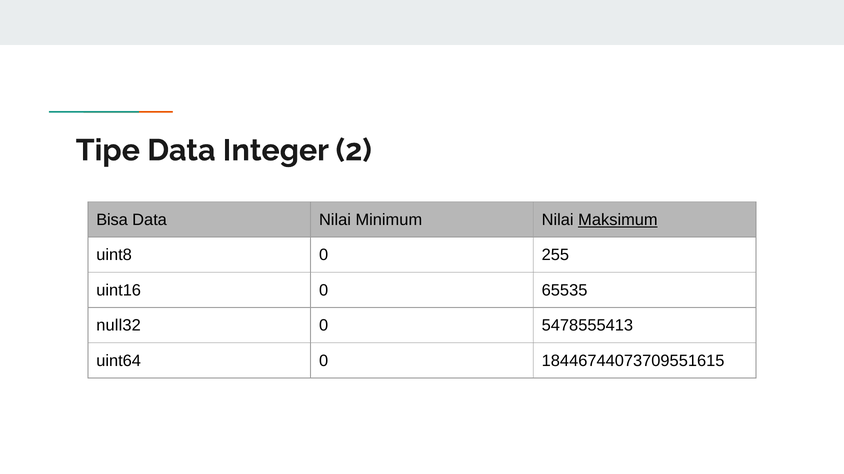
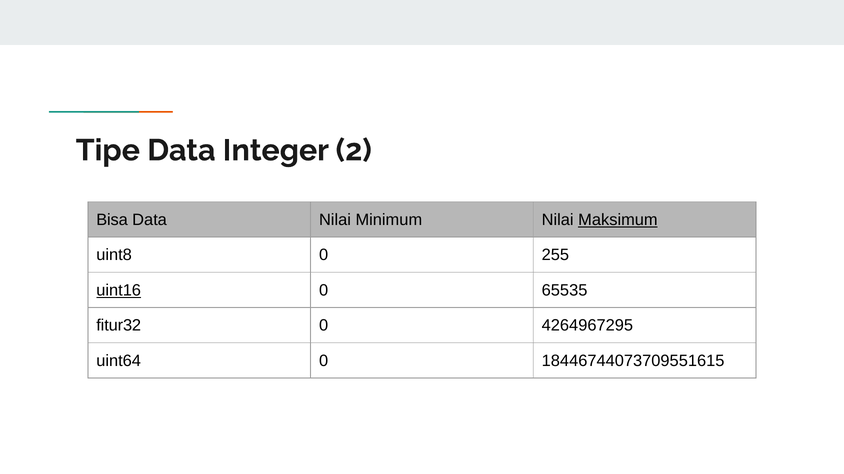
uint16 underline: none -> present (119, 291)
null32: null32 -> fitur32 (119, 326)
5478555413: 5478555413 -> 4264967295 (587, 326)
